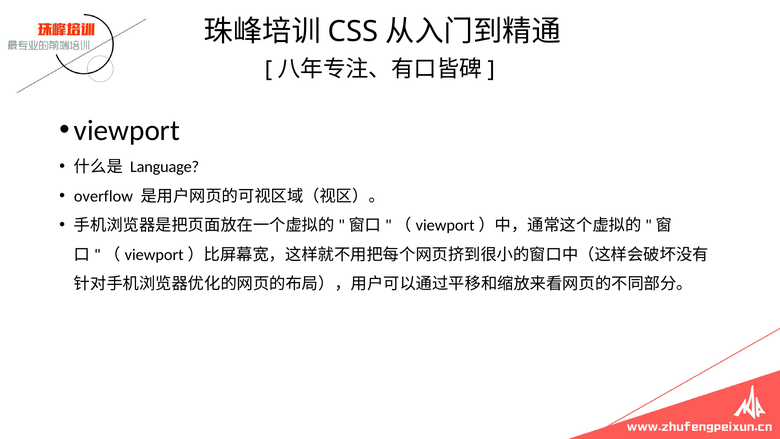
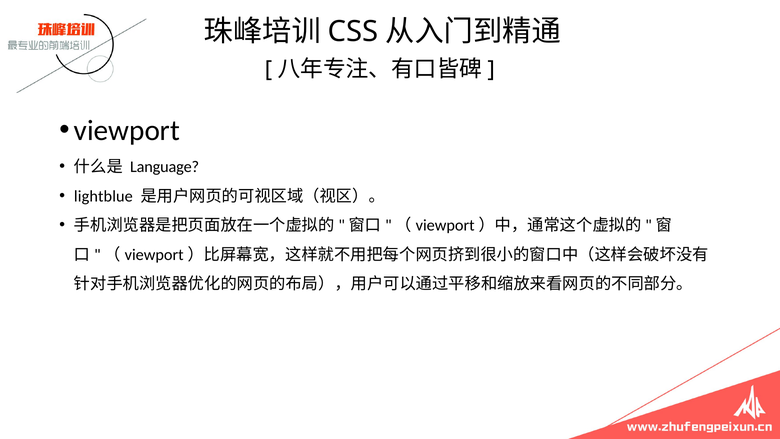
overflow: overflow -> lightblue (103, 196)
